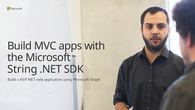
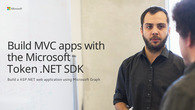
String: String -> Token (22, 69)
